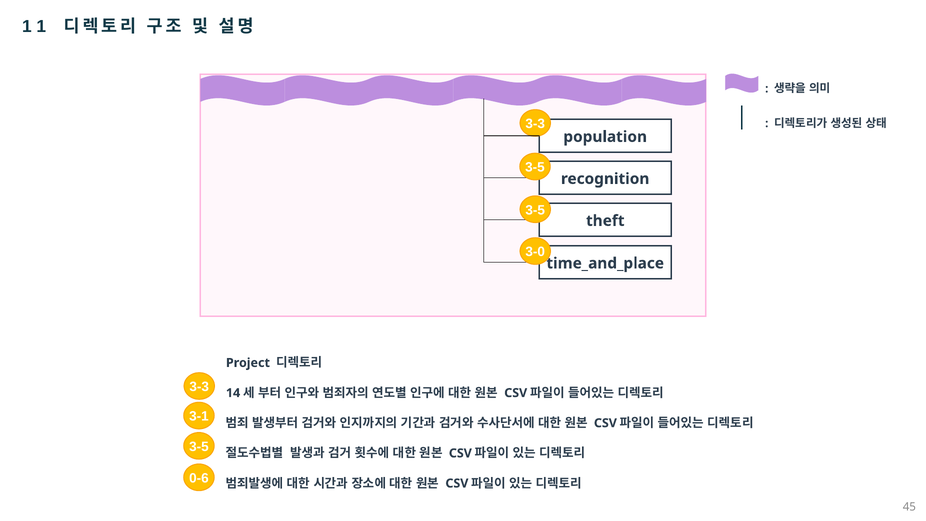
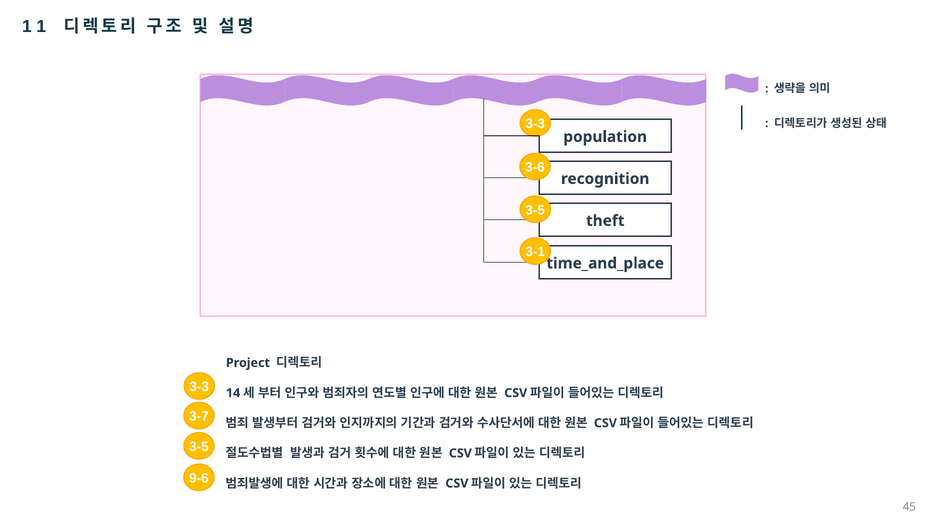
3-5: 3-5 -> 3-6 (535, 167)
3-0: 3-0 -> 3-1 (535, 252)
3-1: 3-1 -> 3-7 (199, 416)
0-6: 0-6 -> 9-6 (199, 478)
